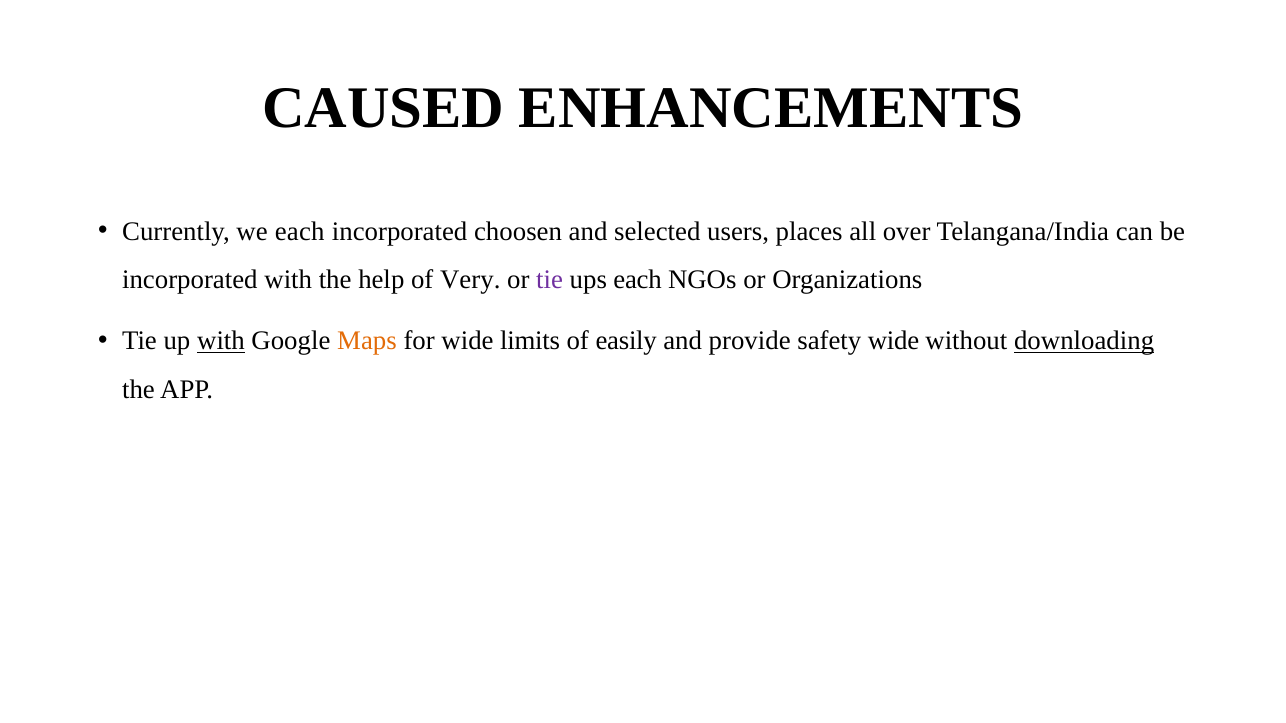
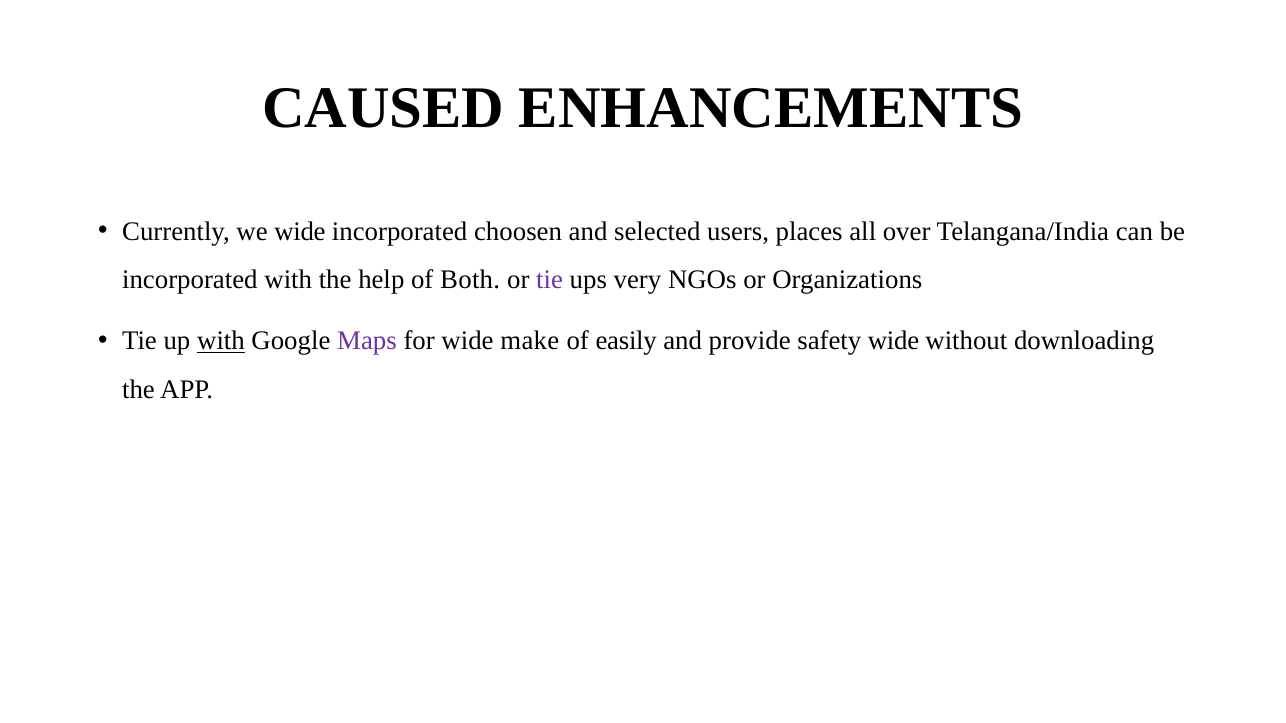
we each: each -> wide (300, 231)
Very: Very -> Both (470, 280)
ups each: each -> very (637, 280)
Maps colour: orange -> purple (367, 341)
limits: limits -> make (530, 341)
downloading underline: present -> none (1084, 341)
